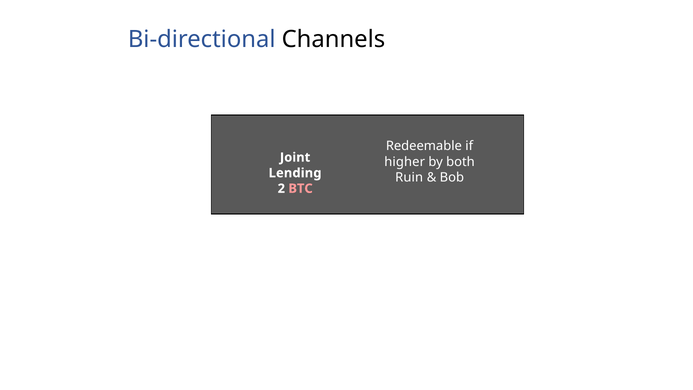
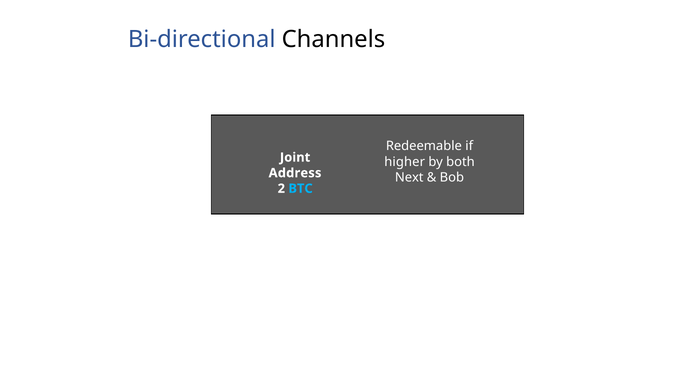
Lending: Lending -> Address (295, 173)
Ruin: Ruin -> Next (409, 177)
BTC colour: pink -> light blue (301, 188)
